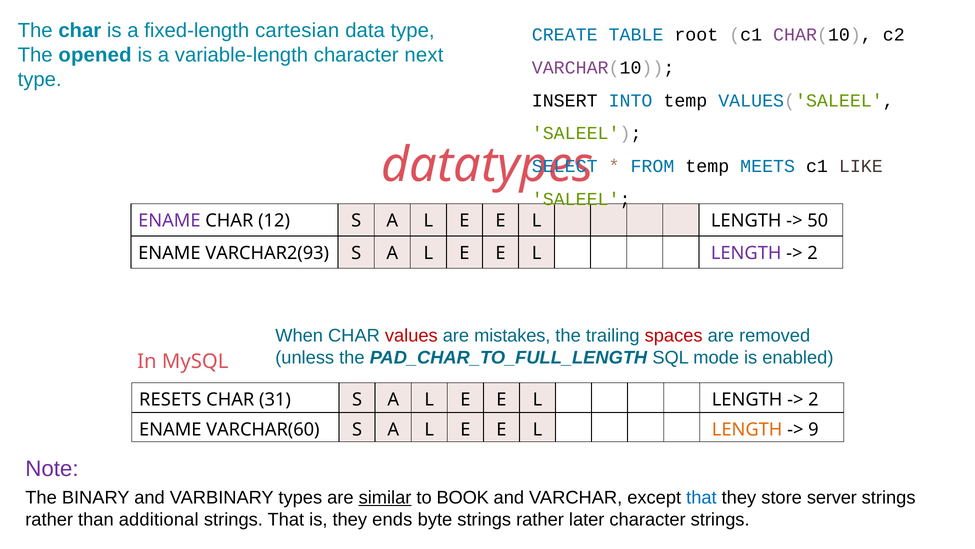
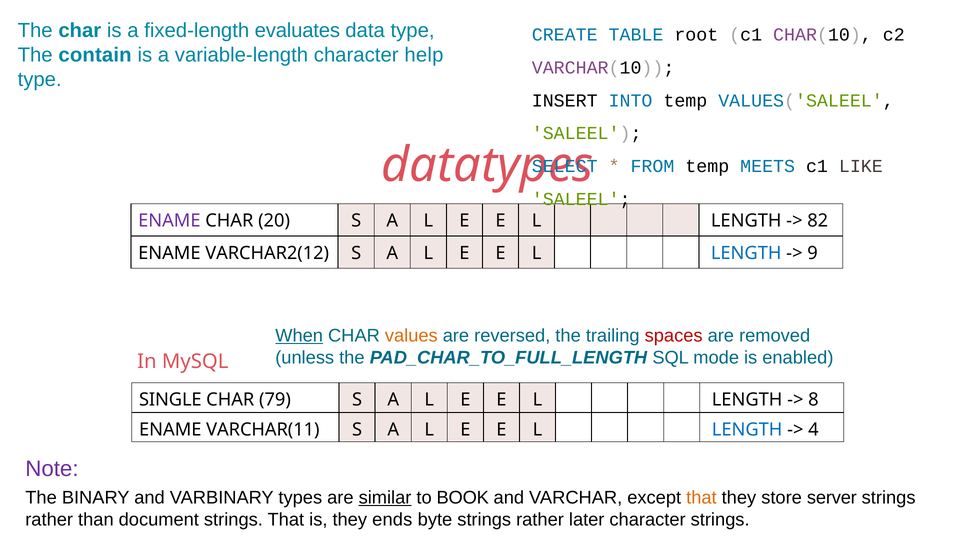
cartesian: cartesian -> evaluates (297, 31)
opened: opened -> contain (95, 55)
next: next -> help (424, 55)
12: 12 -> 20 (274, 221)
50: 50 -> 82 (818, 221)
VARCHAR2(93: VARCHAR2(93 -> VARCHAR2(12 (267, 253)
LENGTH colour: purple -> blue (746, 253)
2: 2 -> 9 (812, 253)
When underline: none -> present (299, 335)
values colour: red -> orange (411, 335)
mistakes: mistakes -> reversed (512, 335)
RESETS: RESETS -> SINGLE (170, 399)
31: 31 -> 79 (275, 399)
2: 2 -> 8 (813, 399)
VARCHAR(60: VARCHAR(60 -> VARCHAR(11 (263, 429)
LENGTH colour: orange -> blue (747, 429)
9: 9 -> 4 (813, 429)
that colour: blue -> orange (701, 497)
additional: additional -> document (159, 519)
